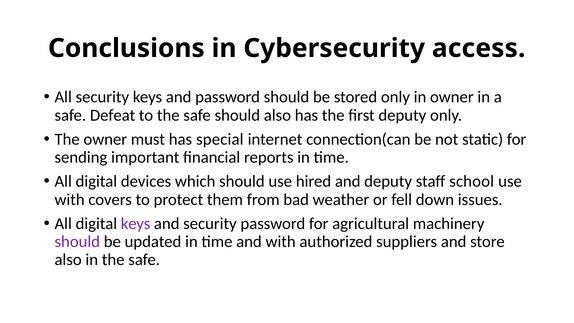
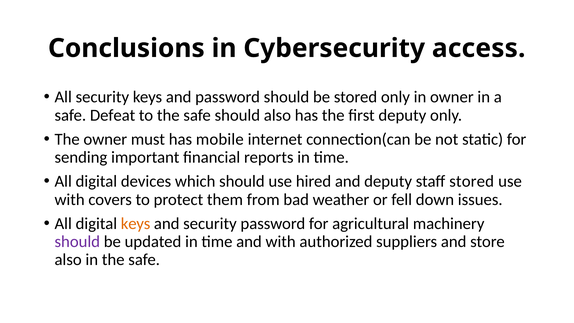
special: special -> mobile (220, 139)
staff school: school -> stored (472, 181)
keys colour: purple -> orange (136, 224)
